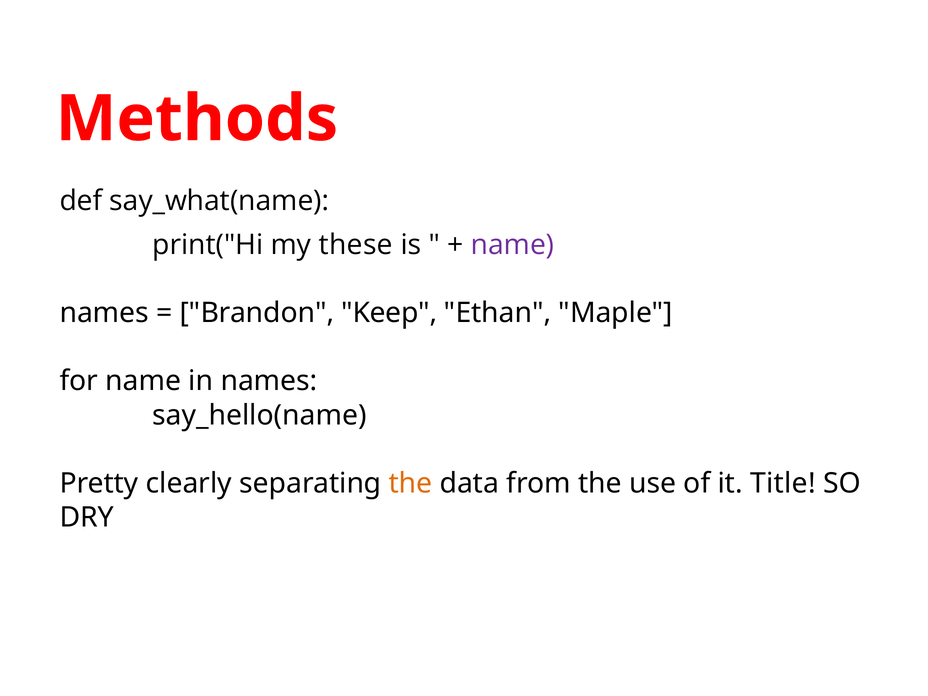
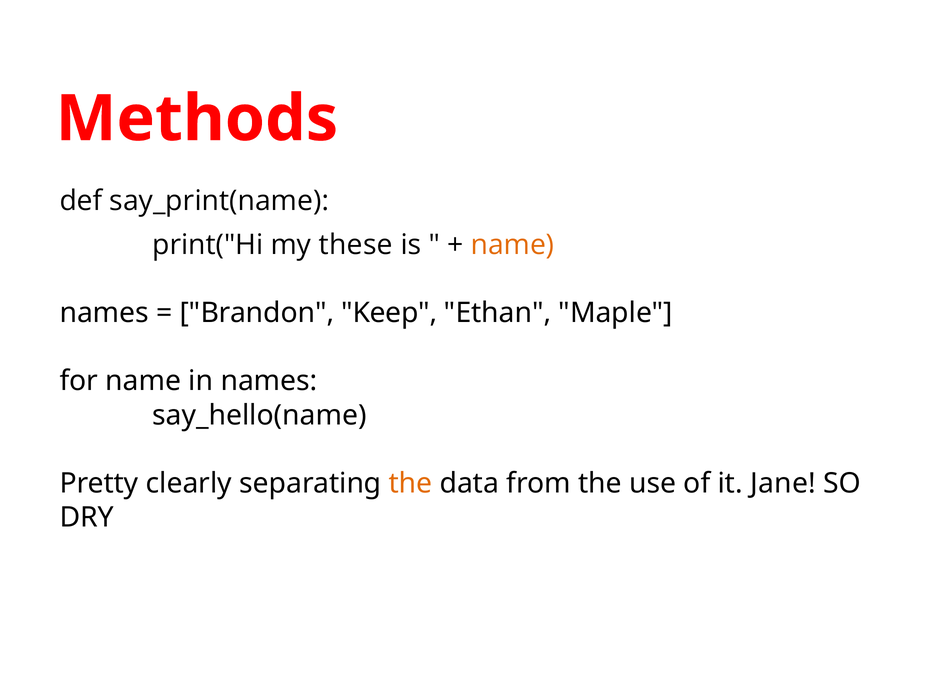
say_what(name: say_what(name -> say_print(name (219, 201)
name colour: purple -> orange (513, 245)
Title: Title -> Jane (783, 483)
